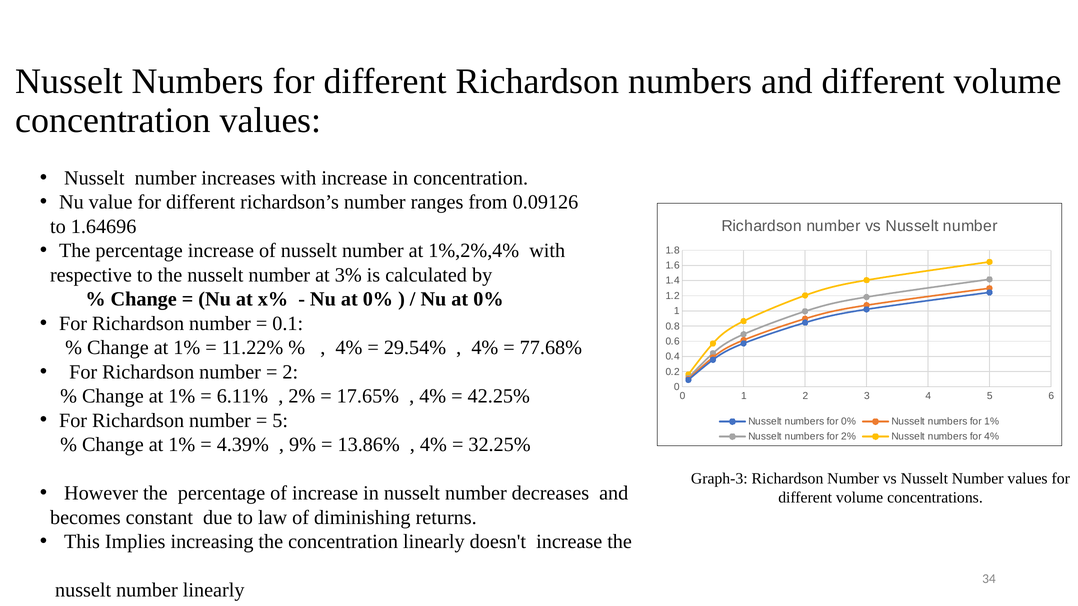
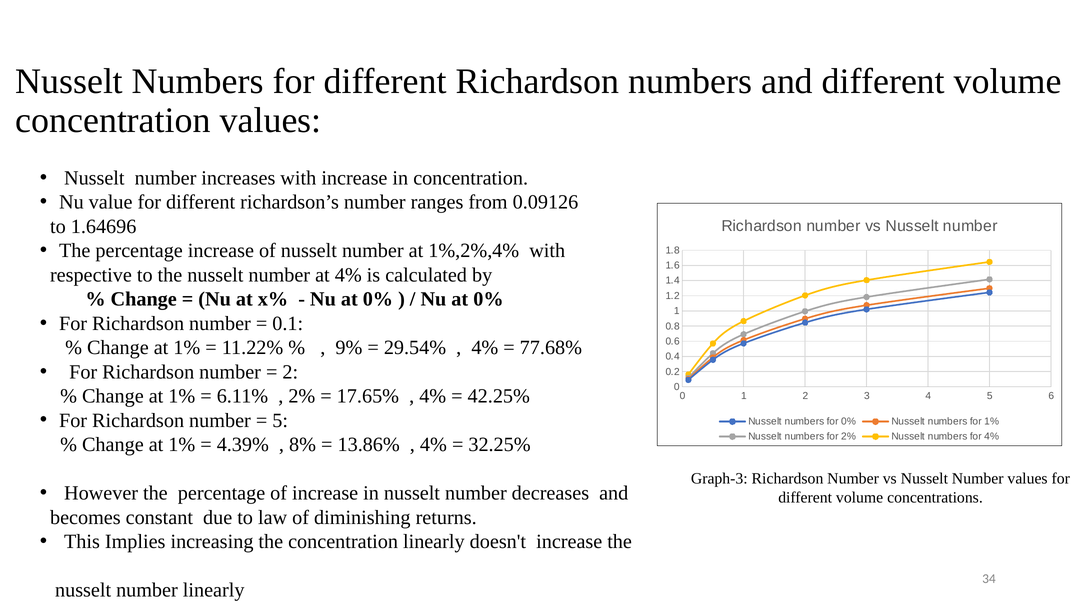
at 3%: 3% -> 4% (348, 275)
4%: 4% -> 9% (349, 348)
9%: 9% -> 8% (303, 445)
